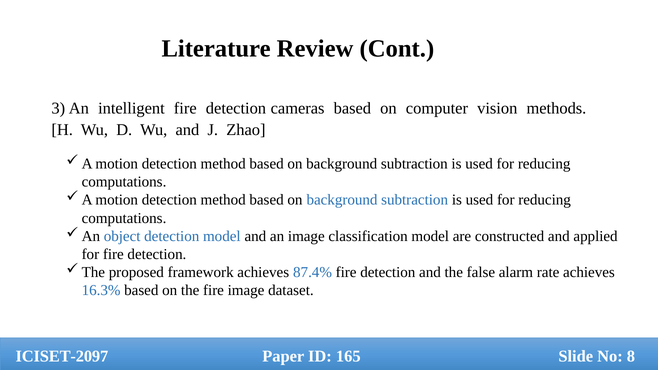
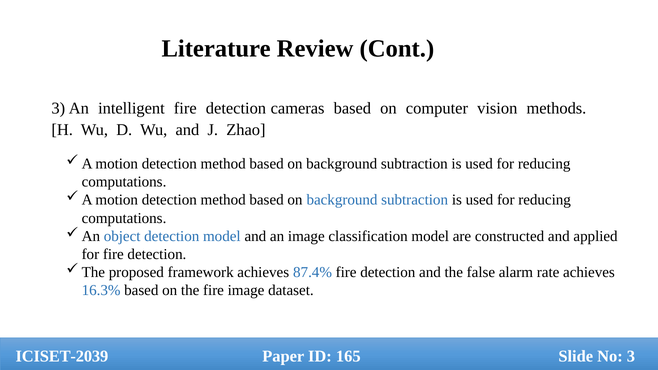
ICISET-2097: ICISET-2097 -> ICISET-2039 (62, 356)
No 8: 8 -> 3 (631, 356)
